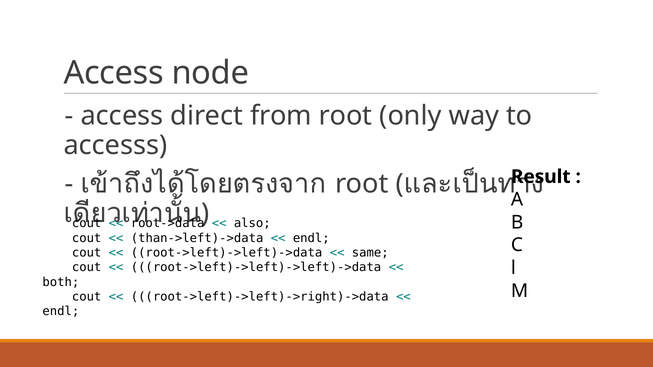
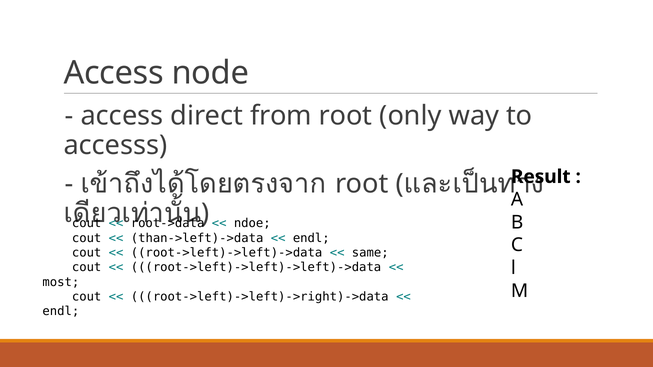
also: also -> ndoe (252, 224)
both: both -> most (61, 282)
